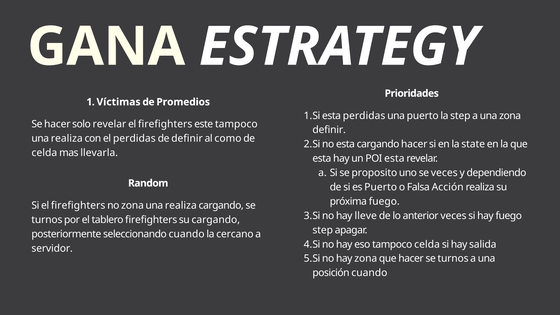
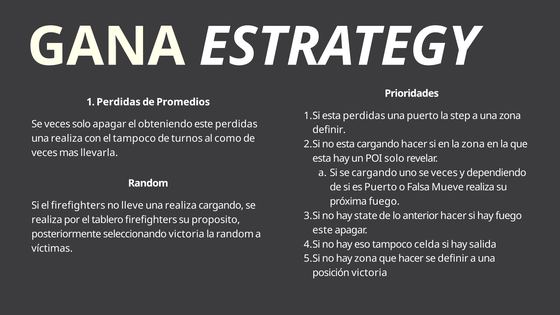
1 Víctimas: Víctimas -> Perdidas (119, 102)
hacer: hacer -> veces (57, 124)
solo revelar: revelar -> apagar (109, 124)
firefighters: firefighters -> obteniendo (165, 124)
este tampoco: tampoco -> perdidas (236, 124)
el perdidas: perdidas -> tampoco (134, 139)
de definir: definir -> turnos (187, 139)
la state: state -> zona (473, 144)
celda: celda -> veces (44, 153)
POI esta: esta -> solo (394, 159)
se proposito: proposito -> cargando (374, 173)
Acción: Acción -> Mueve (448, 187)
no zona: zona -> lleve (132, 205)
lleve: lleve -> state (366, 216)
anterior veces: veces -> hacer (453, 216)
turnos: turnos -> realiza (47, 220)
su cargando: cargando -> proposito (216, 220)
step: step -> este (323, 230)
seleccionando cuando: cuando -> victoria (187, 234)
la cercano: cercano -> random (235, 234)
servidor: servidor -> víctimas (52, 248)
hacer se turnos: turnos -> definir (453, 259)
posición cuando: cuando -> victoria (369, 273)
